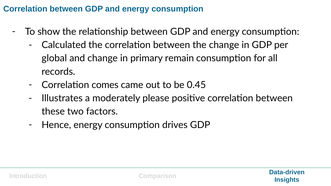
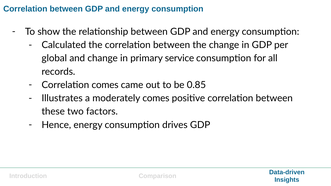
remain: remain -> service (180, 58)
0.45: 0.45 -> 0.85 (196, 85)
moderately please: please -> comes (156, 98)
